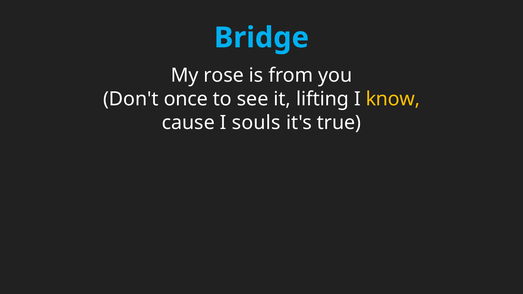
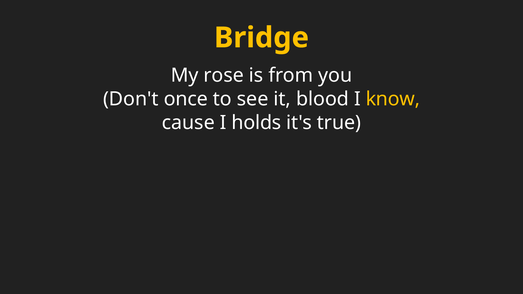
Bridge colour: light blue -> yellow (261, 38)
lifting: lifting -> blood (323, 99)
souls: souls -> holds (256, 123)
